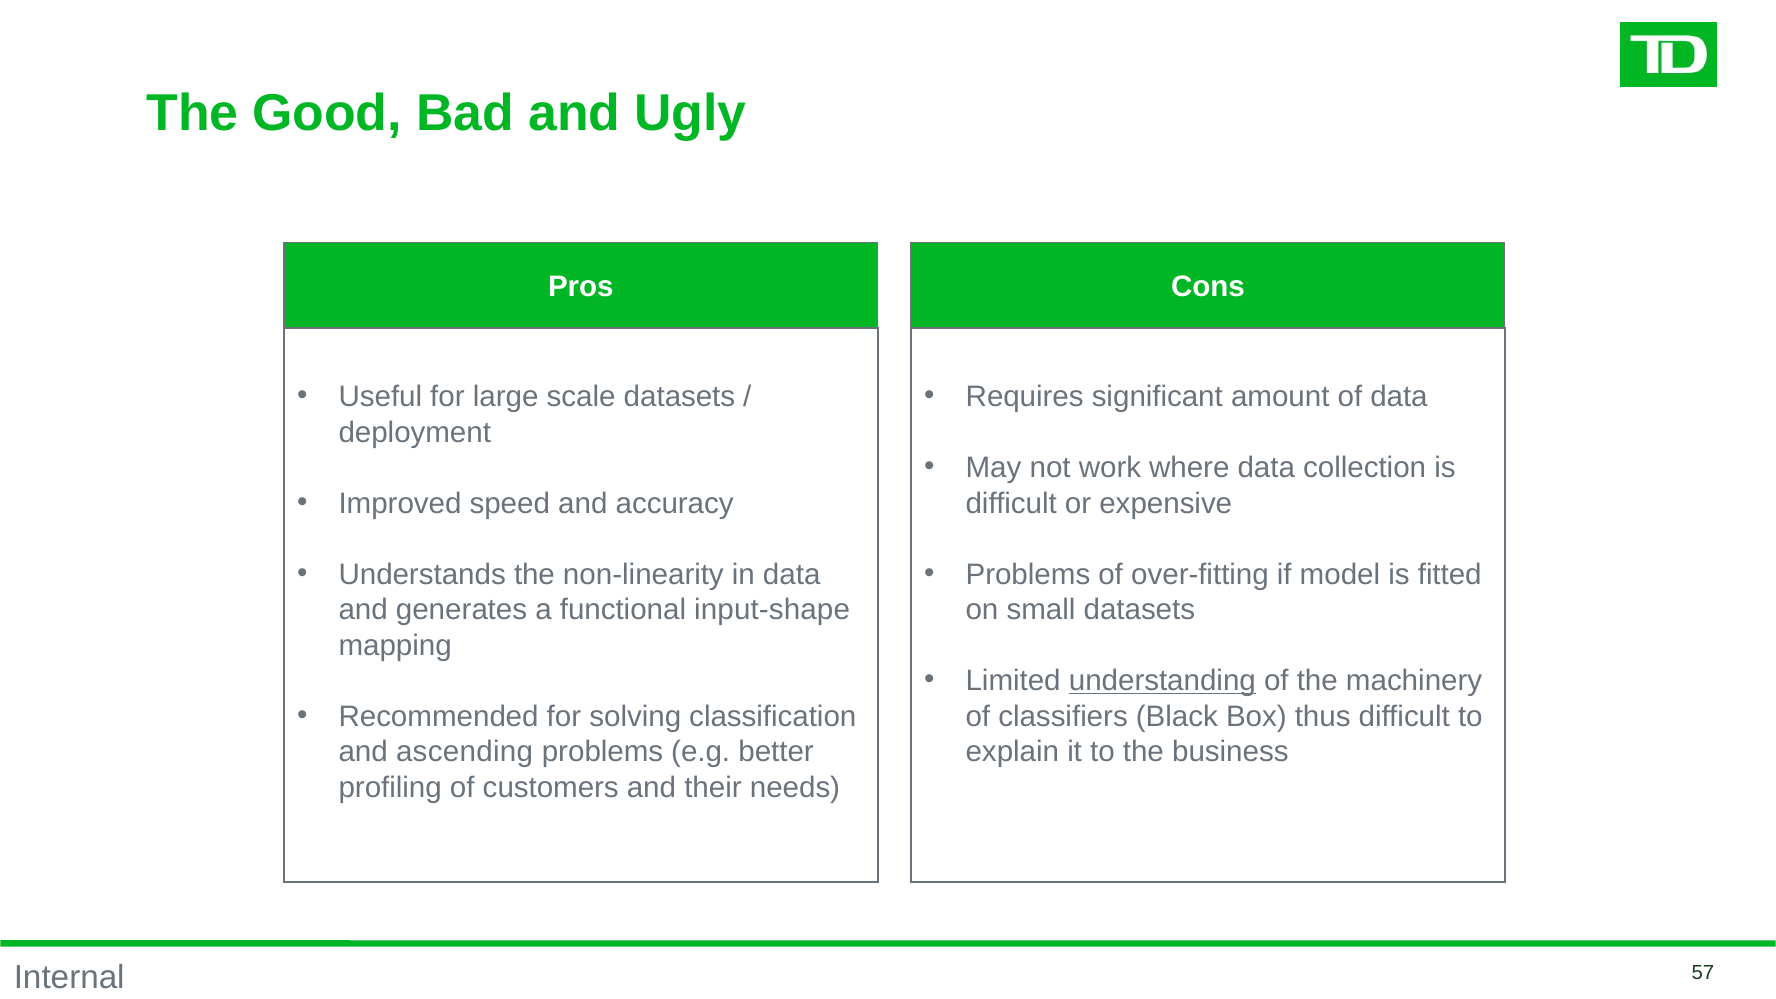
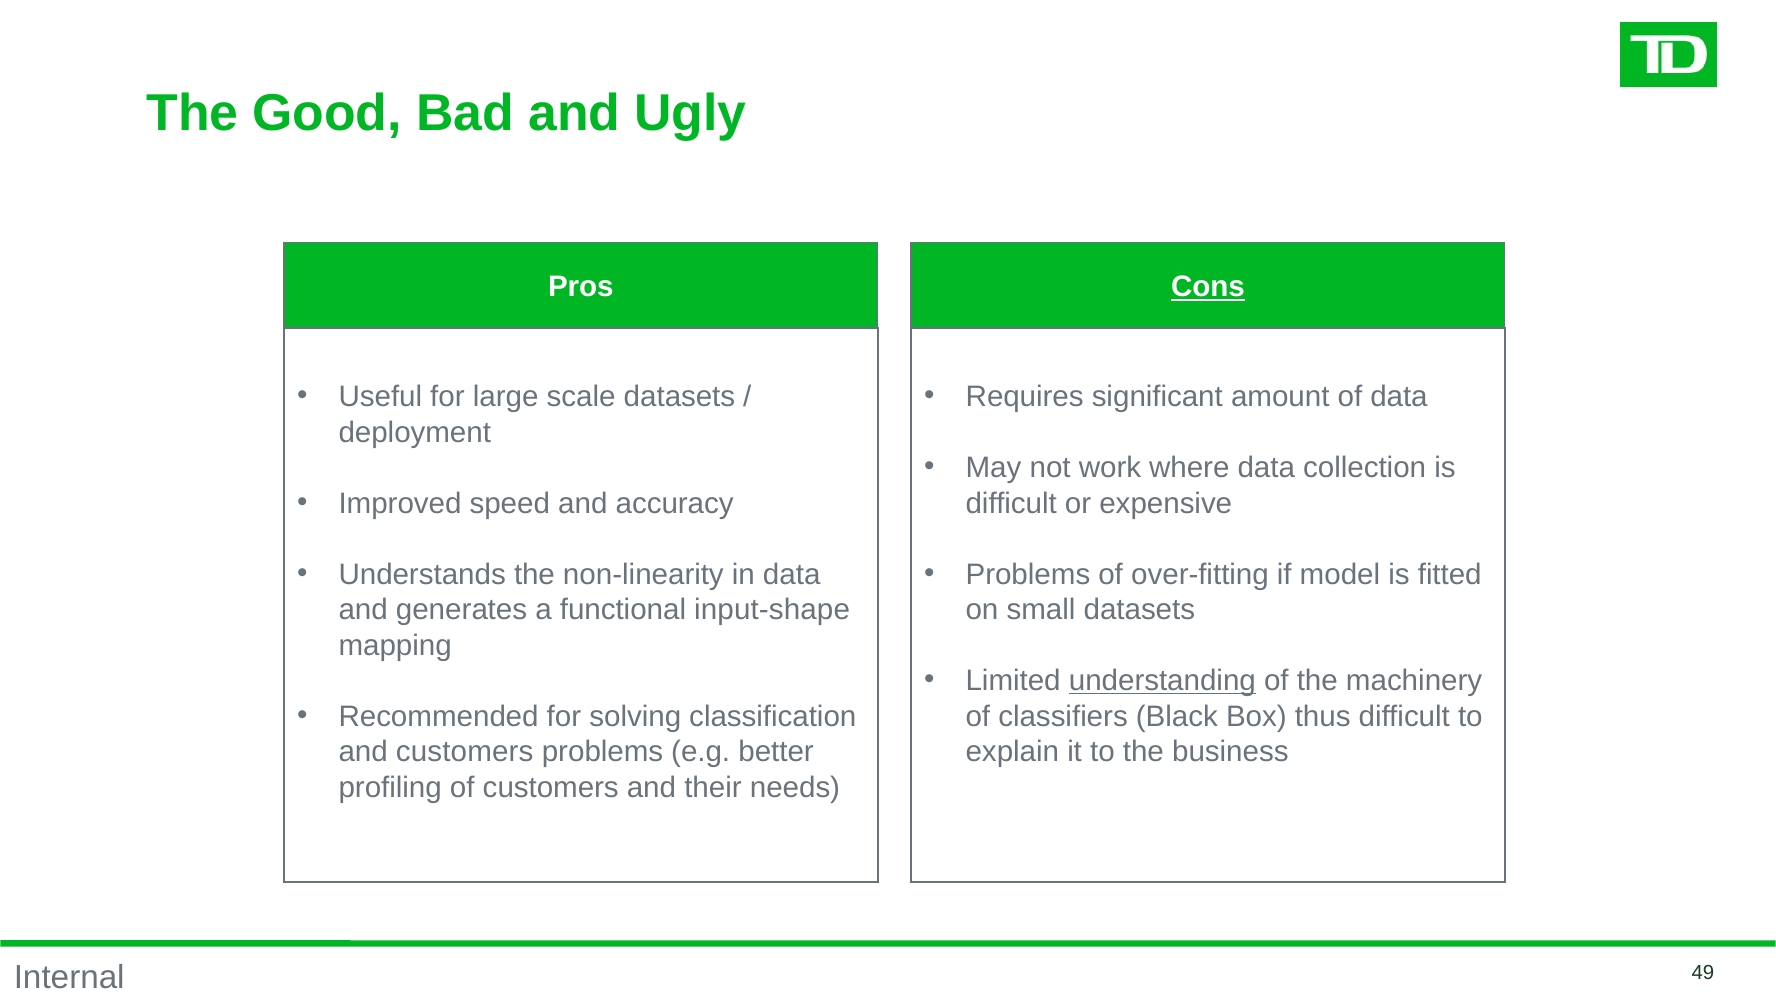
Cons underline: none -> present (1208, 287)
and ascending: ascending -> customers (465, 752)
57: 57 -> 49 (1703, 972)
